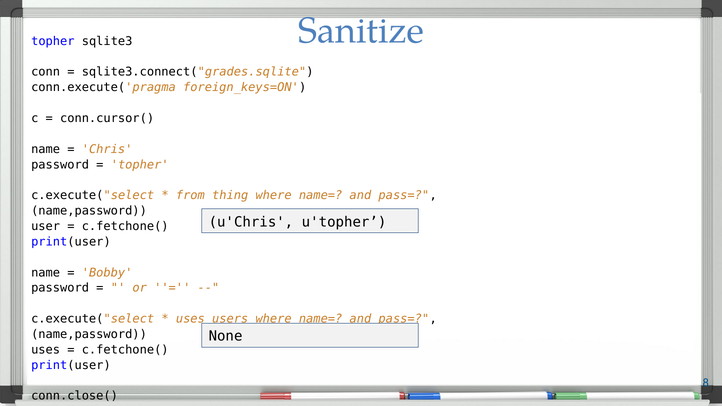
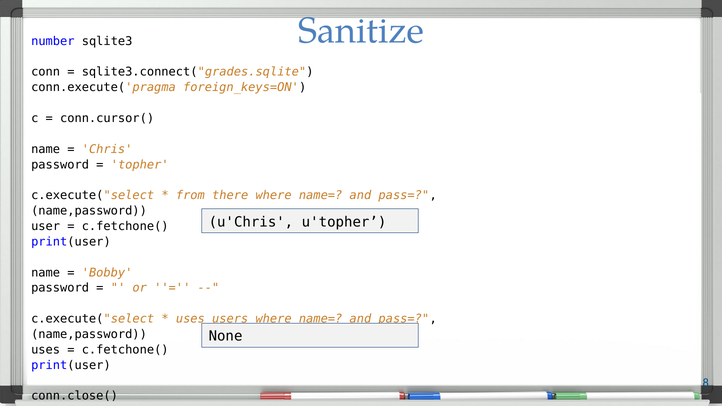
topher: topher -> number (53, 41)
thing: thing -> there (230, 195)
